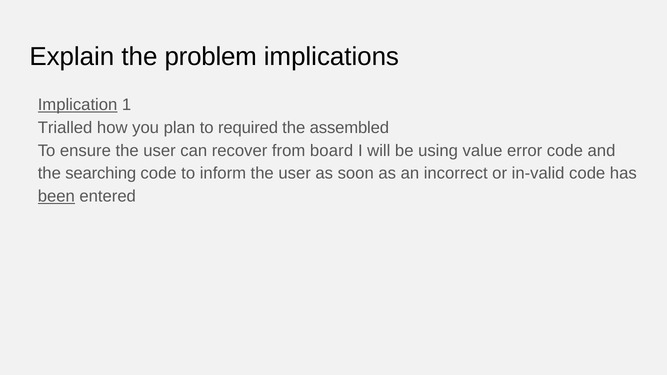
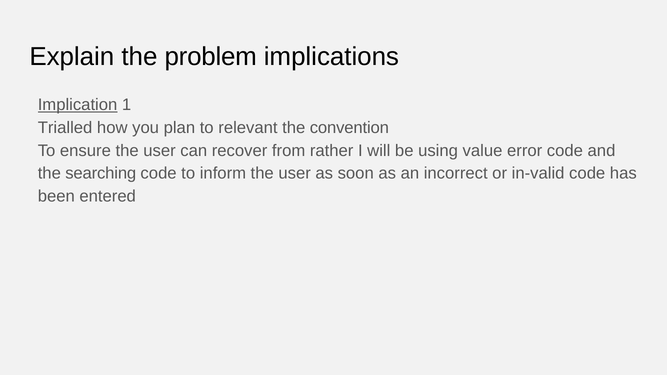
required: required -> relevant (248, 128)
assembled: assembled -> convention (349, 128)
board: board -> rather (332, 151)
been underline: present -> none (56, 196)
